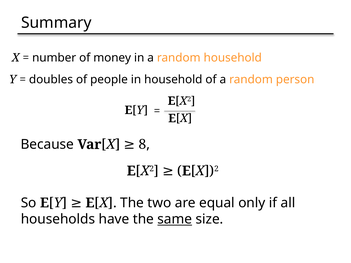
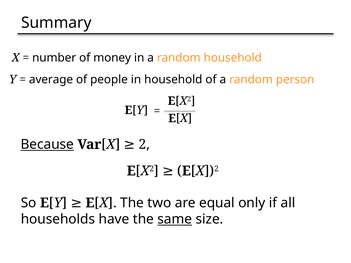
doubles: doubles -> average (51, 80)
Because underline: none -> present (47, 145)
8: 8 -> 2 (142, 145)
